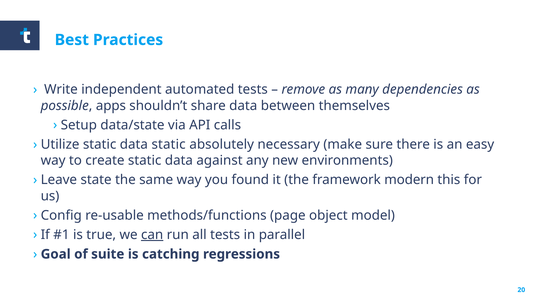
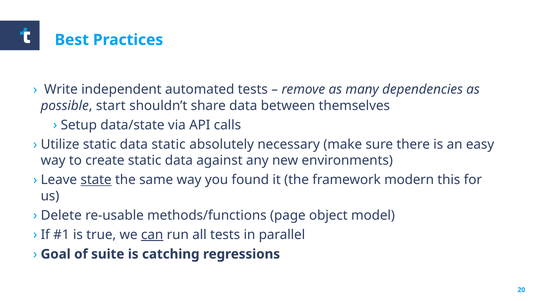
apps: apps -> start (111, 106)
state underline: none -> present (96, 180)
Config: Config -> Delete (61, 215)
